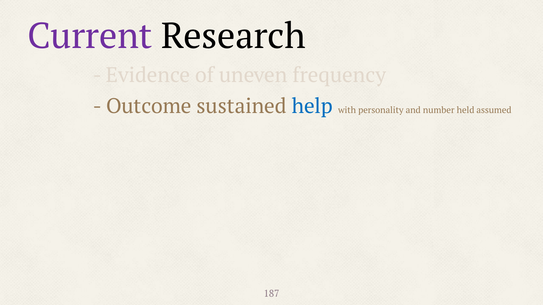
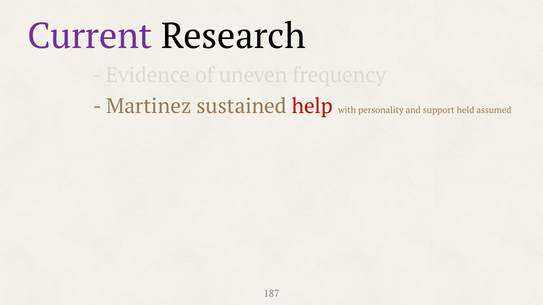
Outcome: Outcome -> Martinez (149, 106)
help colour: blue -> red (312, 106)
number: number -> support (439, 110)
